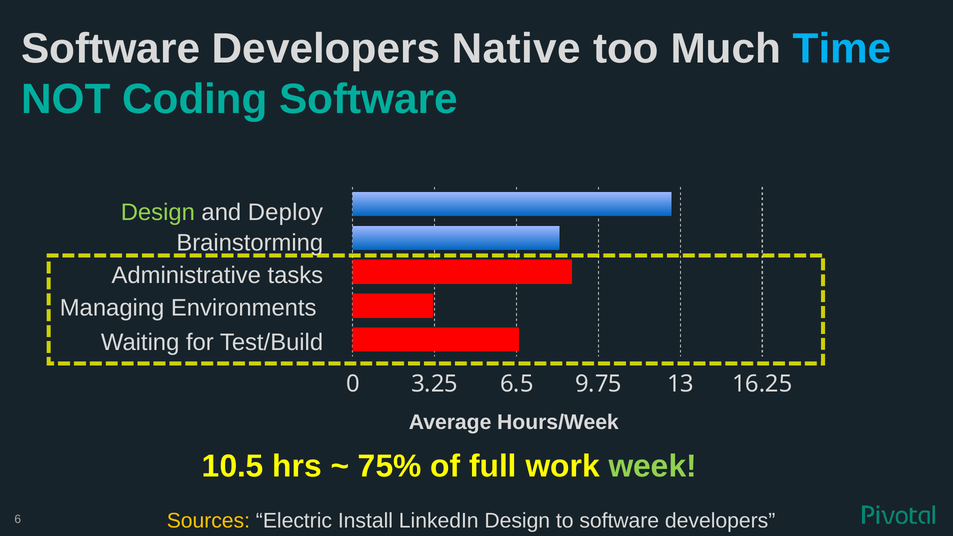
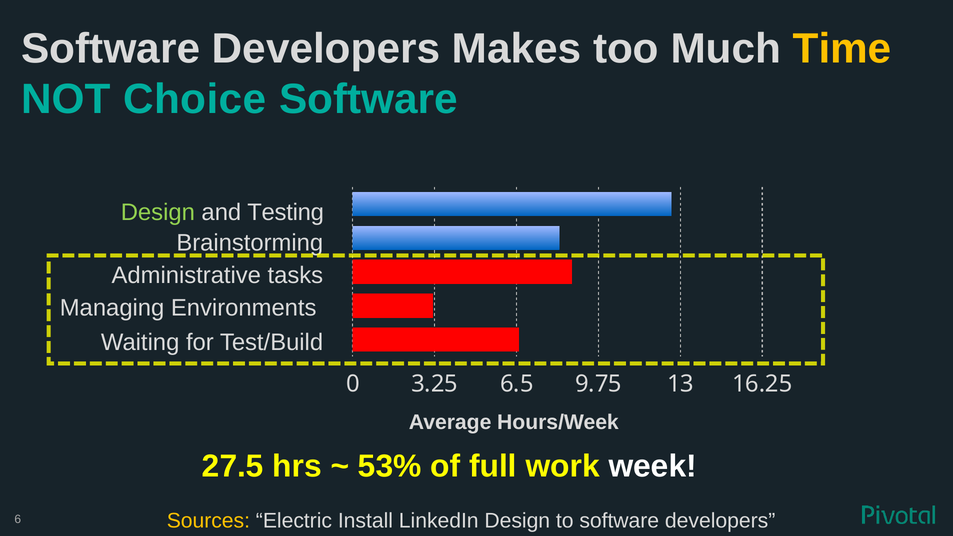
Native: Native -> Makes (517, 49)
Time colour: light blue -> yellow (842, 49)
Coding: Coding -> Choice (195, 100)
Deploy: Deploy -> Testing (286, 212)
10.5: 10.5 -> 27.5 (233, 466)
75%: 75% -> 53% (390, 466)
week colour: light green -> white (653, 466)
